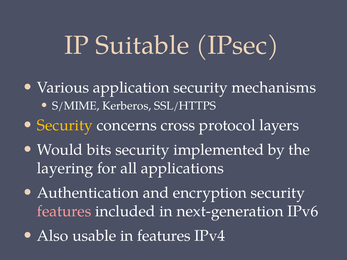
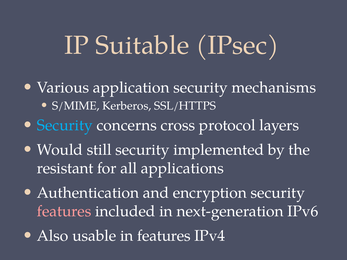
Security colour: yellow -> light blue (65, 125)
bits: bits -> still (99, 150)
layering: layering -> resistant (65, 168)
